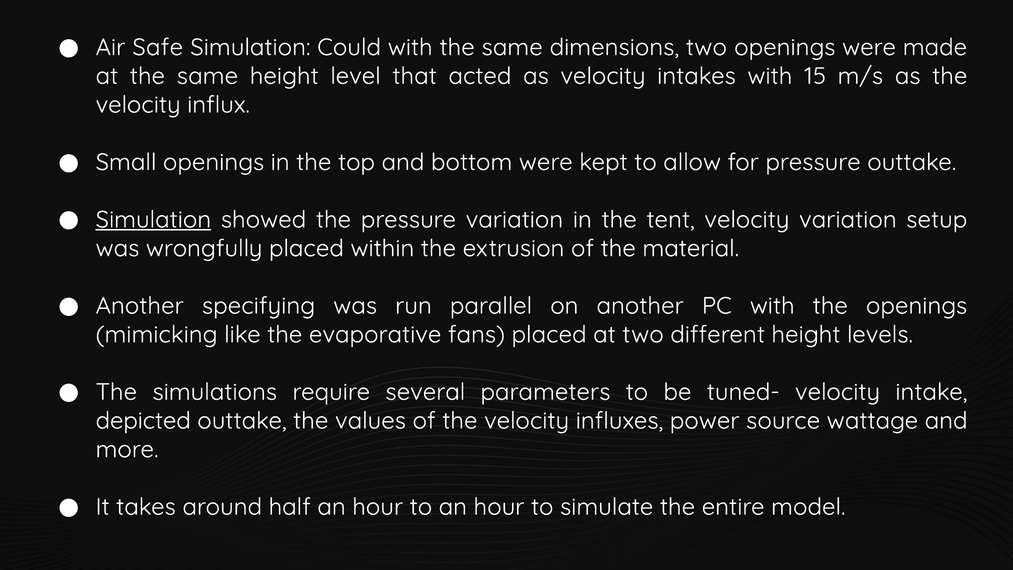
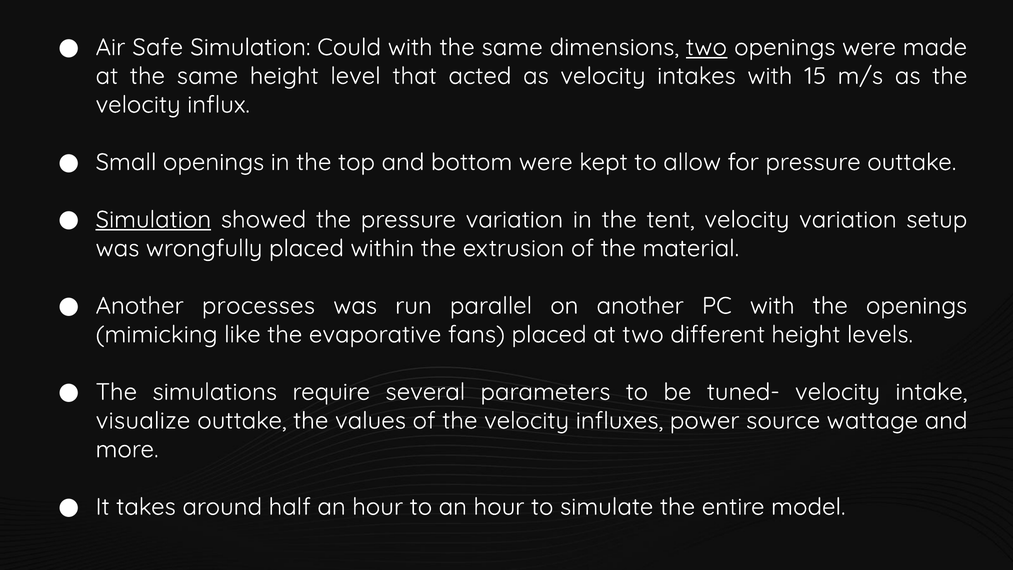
two underline: none -> present (706, 47)
specifying: specifying -> processes (258, 306)
depicted: depicted -> visualize (143, 421)
